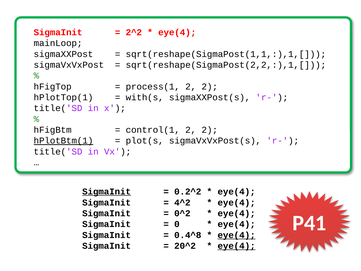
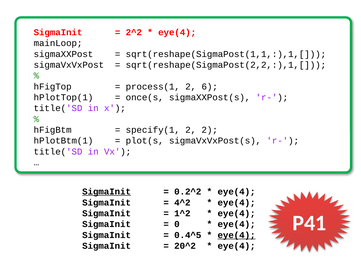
2: 2 -> 6 (210, 86)
with(s: with(s -> once(s (145, 97)
control(1: control(1 -> specify(1 (153, 130)
hPlotBtm(1 underline: present -> none (63, 141)
0^2: 0^2 -> 1^2 (182, 213)
0.4^8: 0.4^8 -> 0.4^5 (188, 235)
eye(4 underline: present -> none (237, 246)
